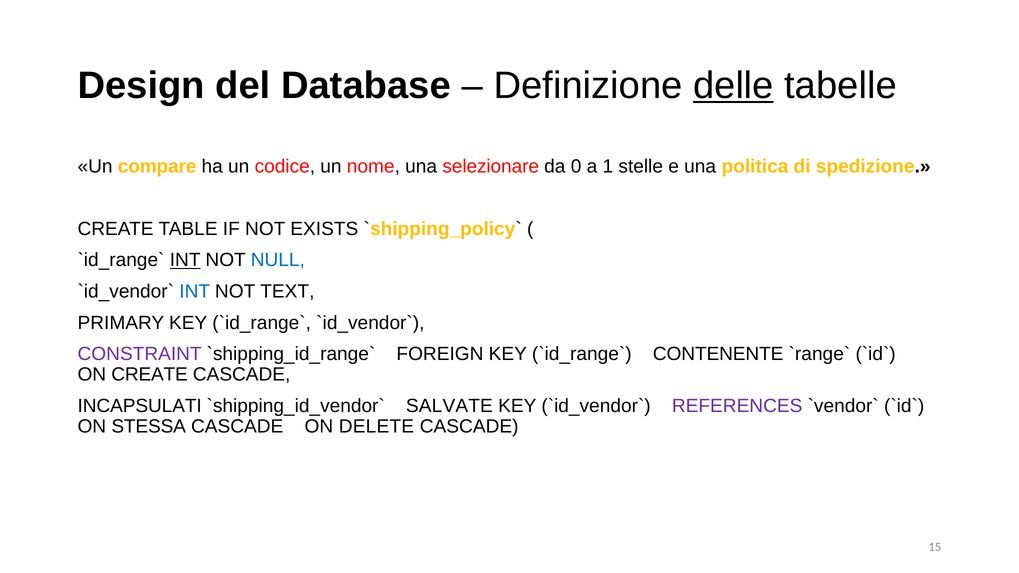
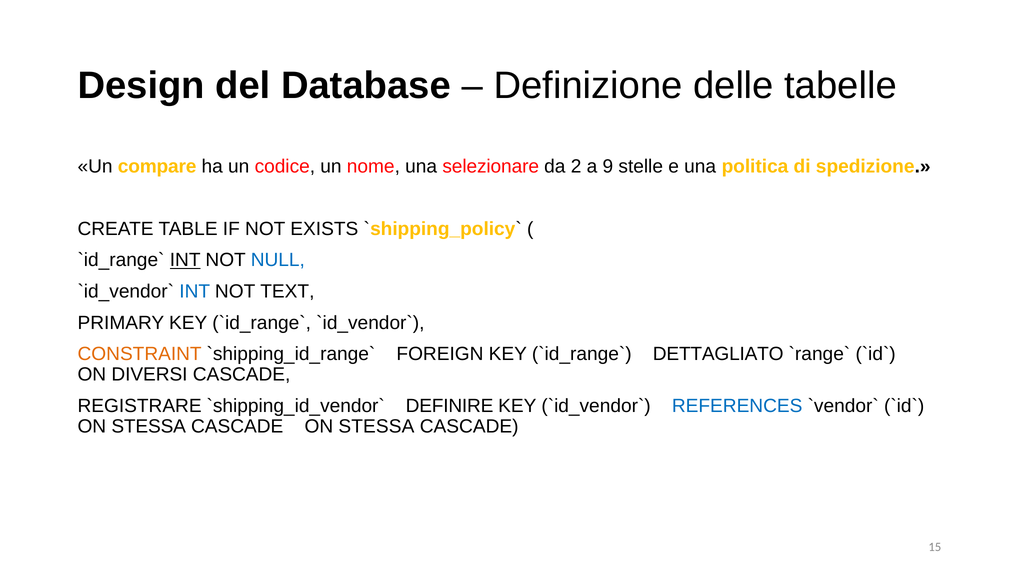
delle underline: present -> none (733, 86)
0: 0 -> 2 (576, 167)
1: 1 -> 9 (608, 167)
CONSTRAINT colour: purple -> orange (140, 354)
CONTENENTE: CONTENENTE -> DETTAGLIATO (718, 354)
ON CREATE: CREATE -> DIVERSI (149, 375)
INCAPSULATI: INCAPSULATI -> REGISTRARE (140, 406)
SALVATE: SALVATE -> DEFINIRE (450, 406)
REFERENCES colour: purple -> blue (737, 406)
CASCADE ON DELETE: DELETE -> STESSA (376, 427)
